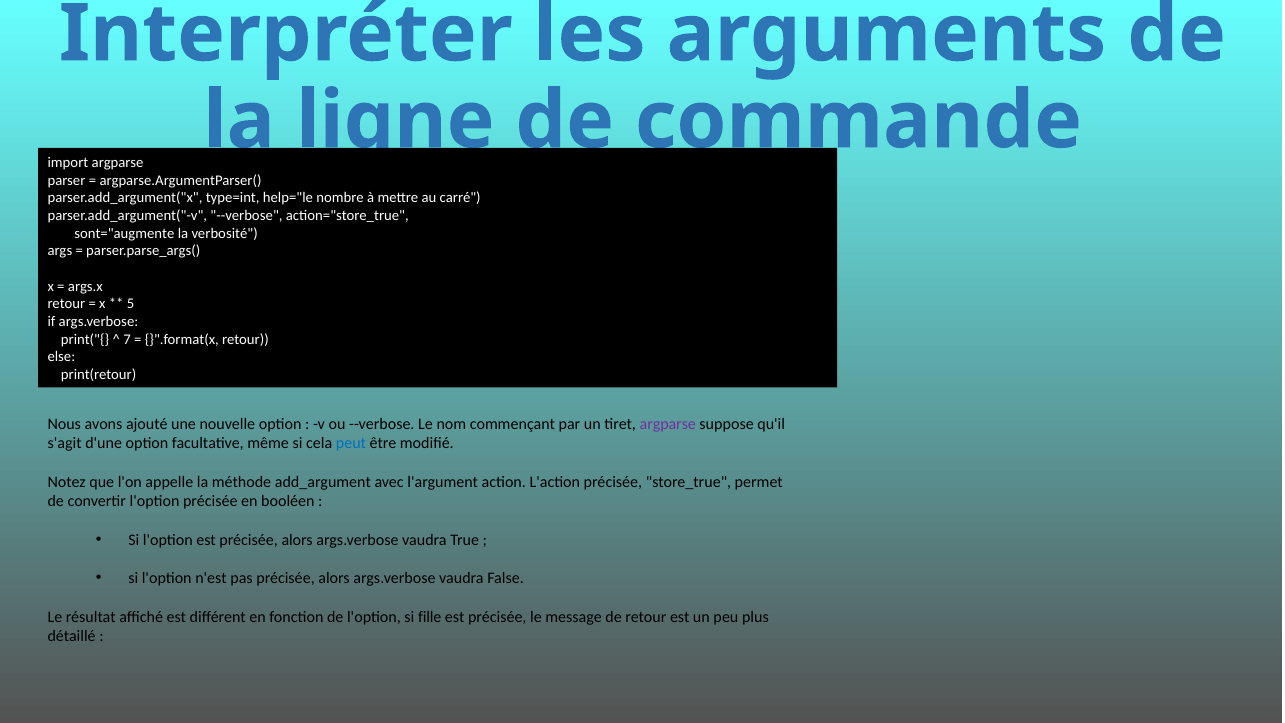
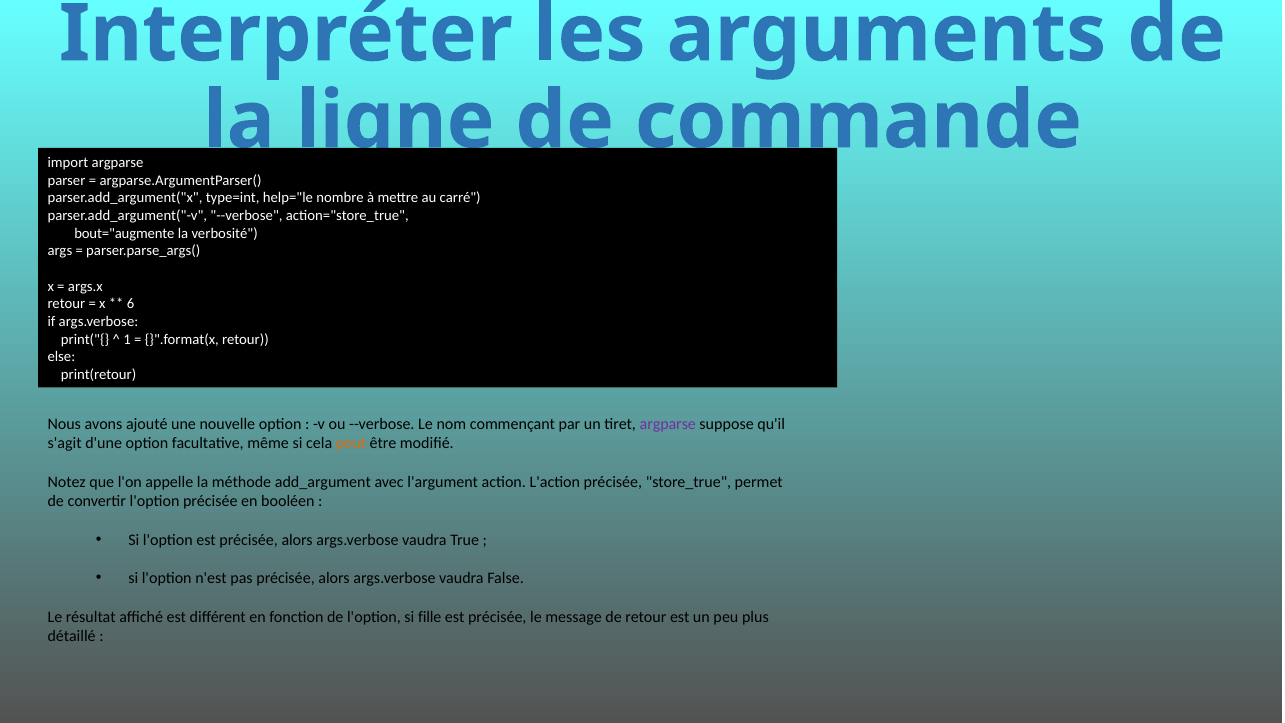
sont="augmente: sont="augmente -> bout="augmente (124, 233)
5: 5 -> 6 (131, 304)
7: 7 -> 1 (127, 339)
peut colour: blue -> orange (351, 443)
